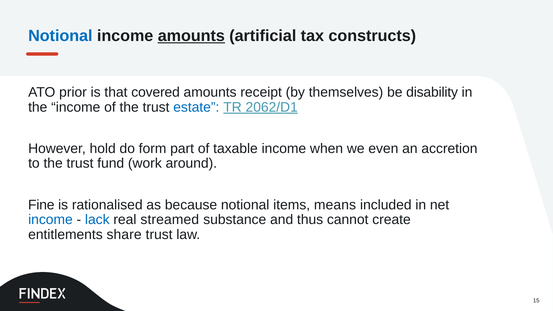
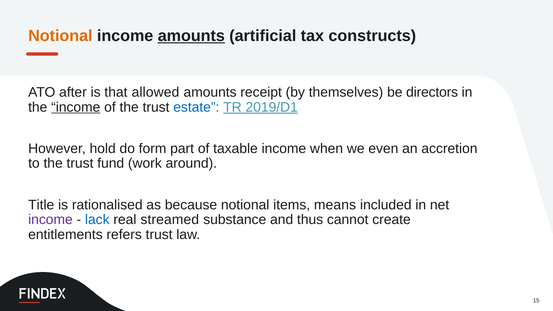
Notional colour: blue -> orange (60, 36)
prior: prior -> after (73, 92)
covered: covered -> allowed (155, 92)
disability: disability -> directors (432, 92)
income underline: none -> present (76, 107)
2062/D1: 2062/D1 -> 2019/D1 (272, 107)
Fine: Fine -> Title (41, 205)
income colour: blue -> purple (50, 220)
share: share -> refers (124, 235)
